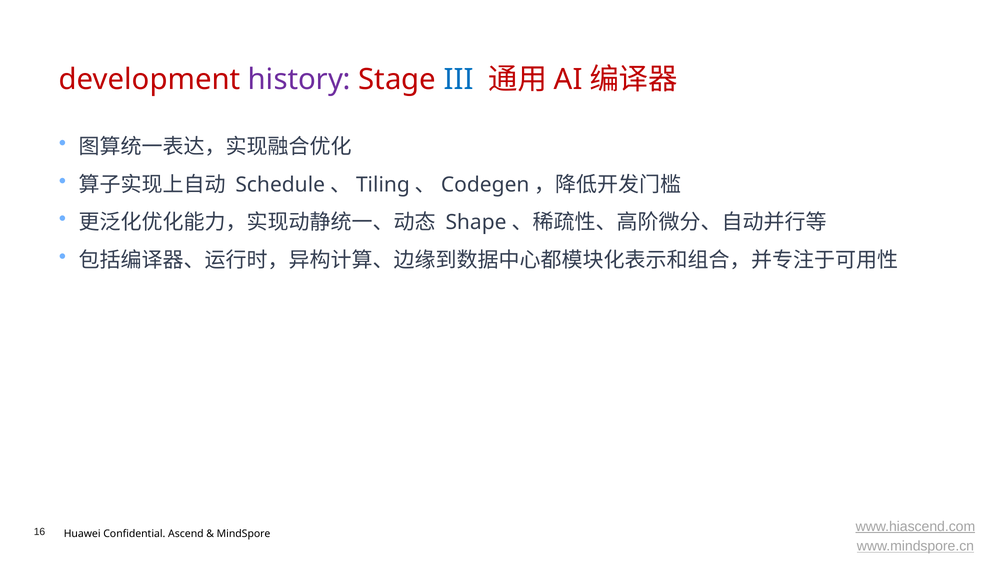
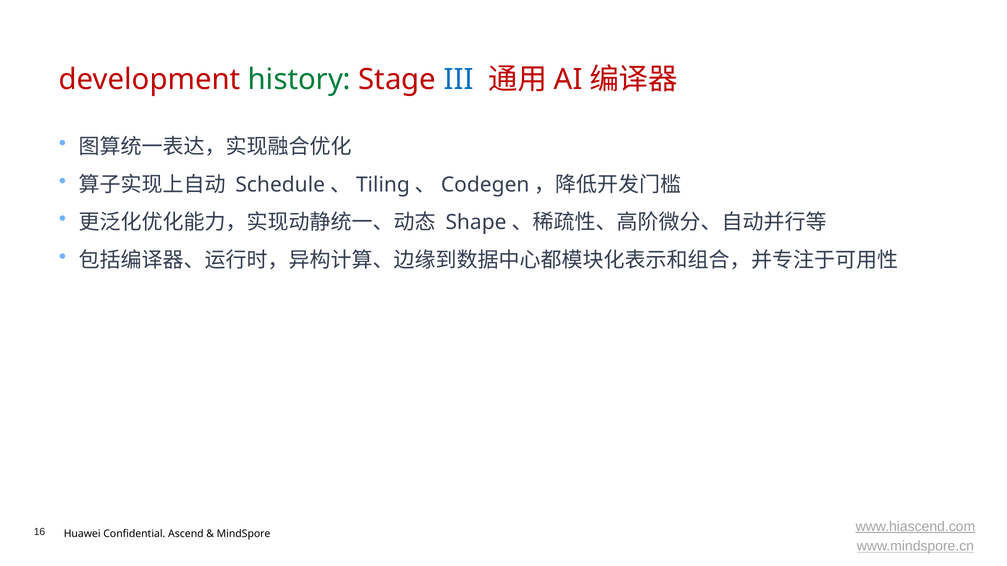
history colour: purple -> green (299, 80)
